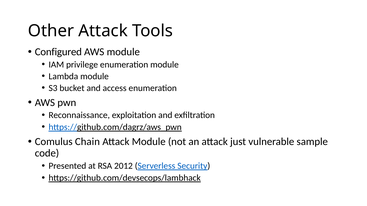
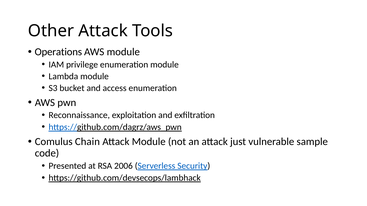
Configured: Configured -> Operations (58, 52)
2012: 2012 -> 2006 (123, 166)
